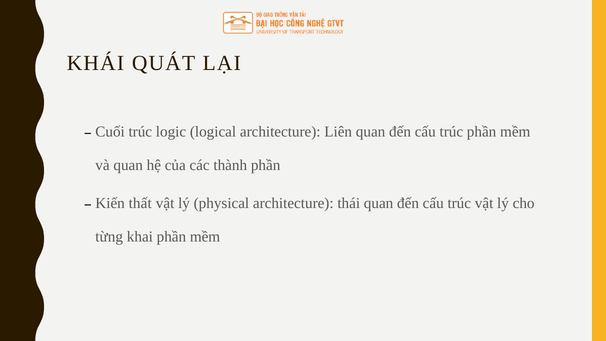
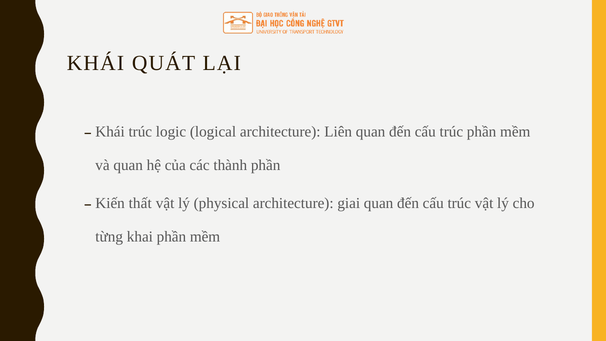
Cuối: Cuối -> Khái (110, 132)
thái: thái -> giai (349, 203)
